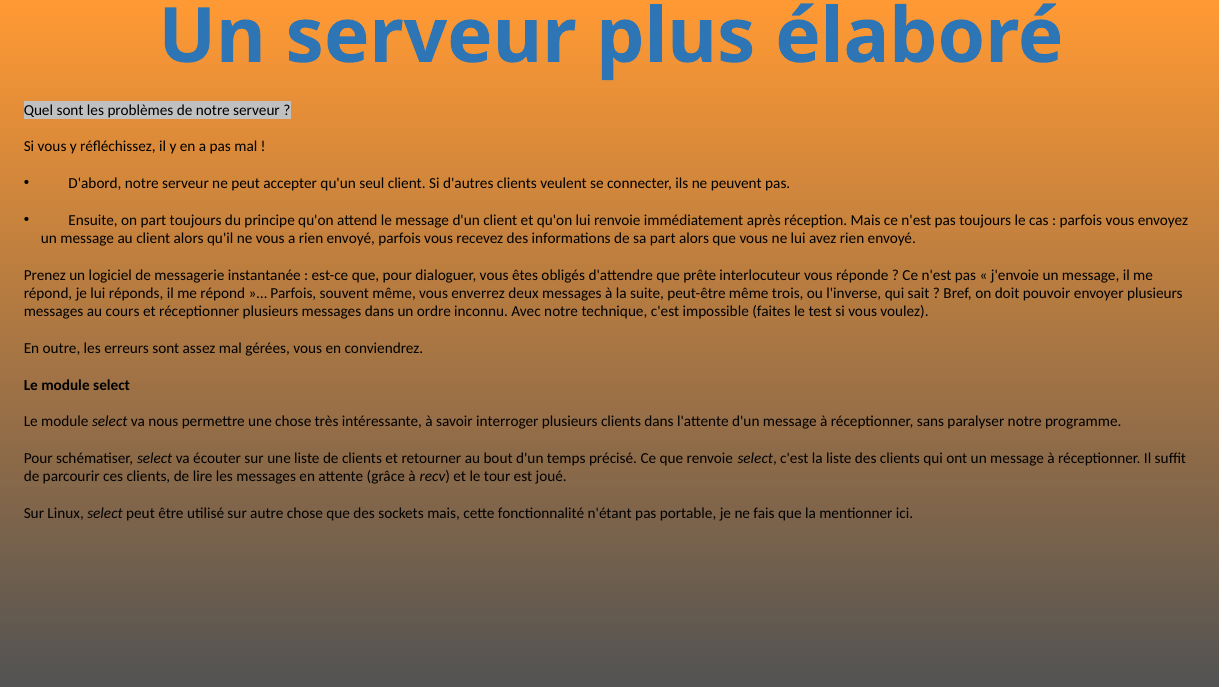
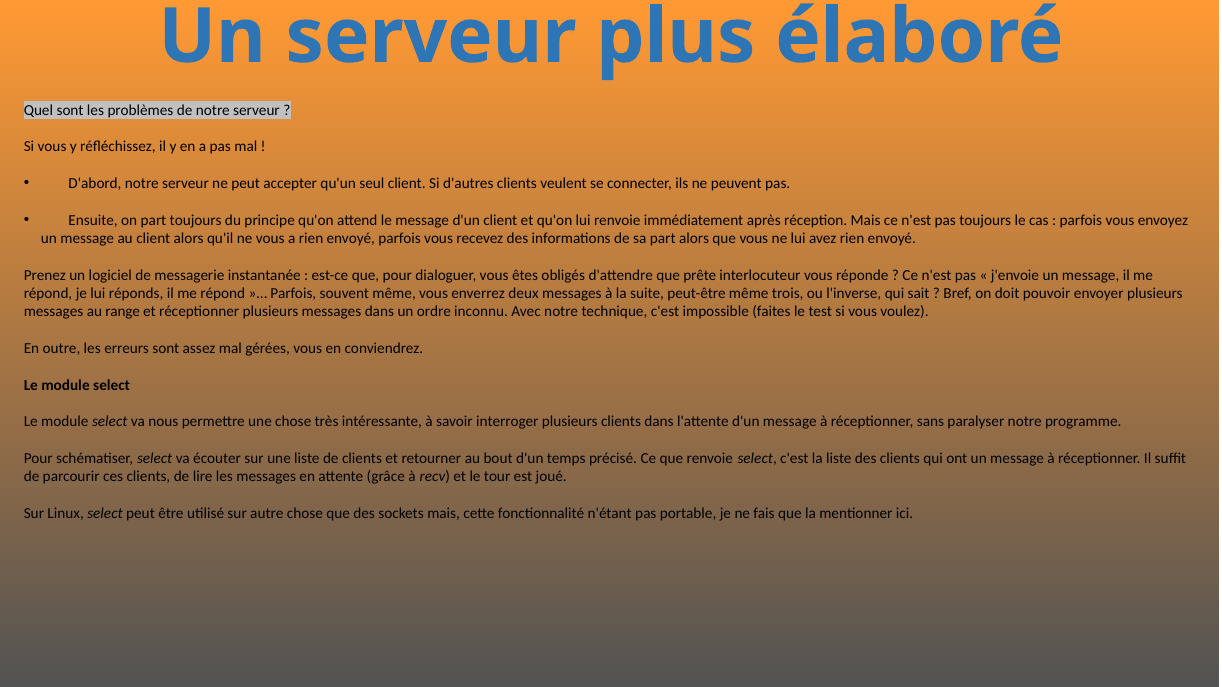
cours: cours -> range (123, 312)
